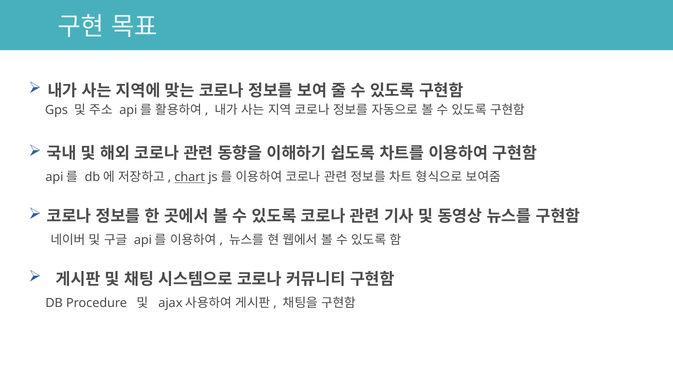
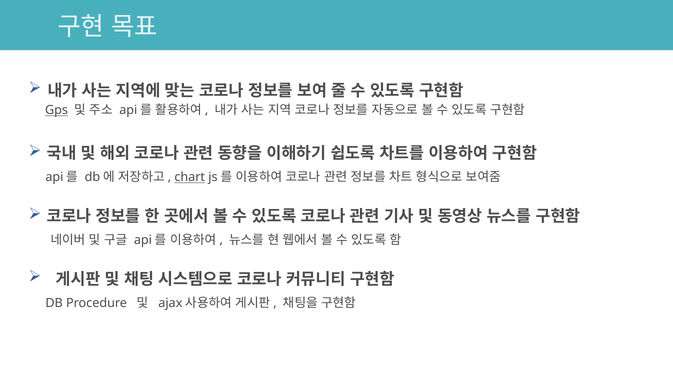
Gps underline: none -> present (57, 110)
